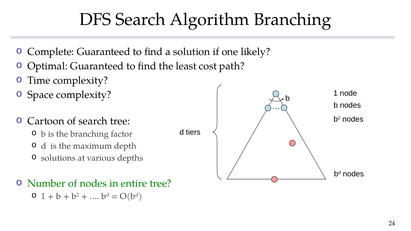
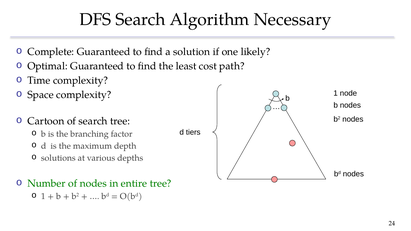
Algorithm Branching: Branching -> Necessary (292, 20)
